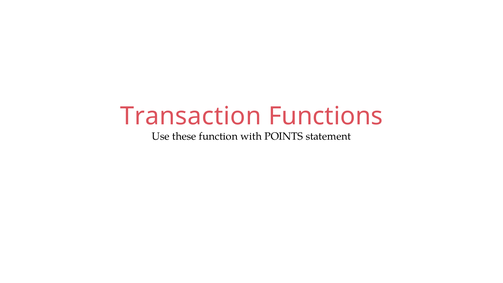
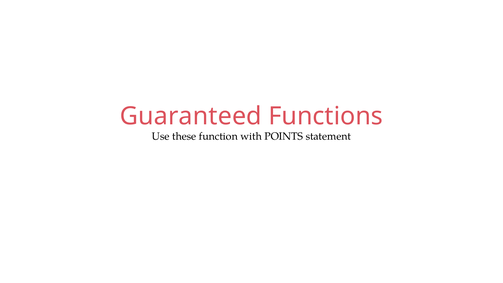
Transaction: Transaction -> Guaranteed (191, 116)
